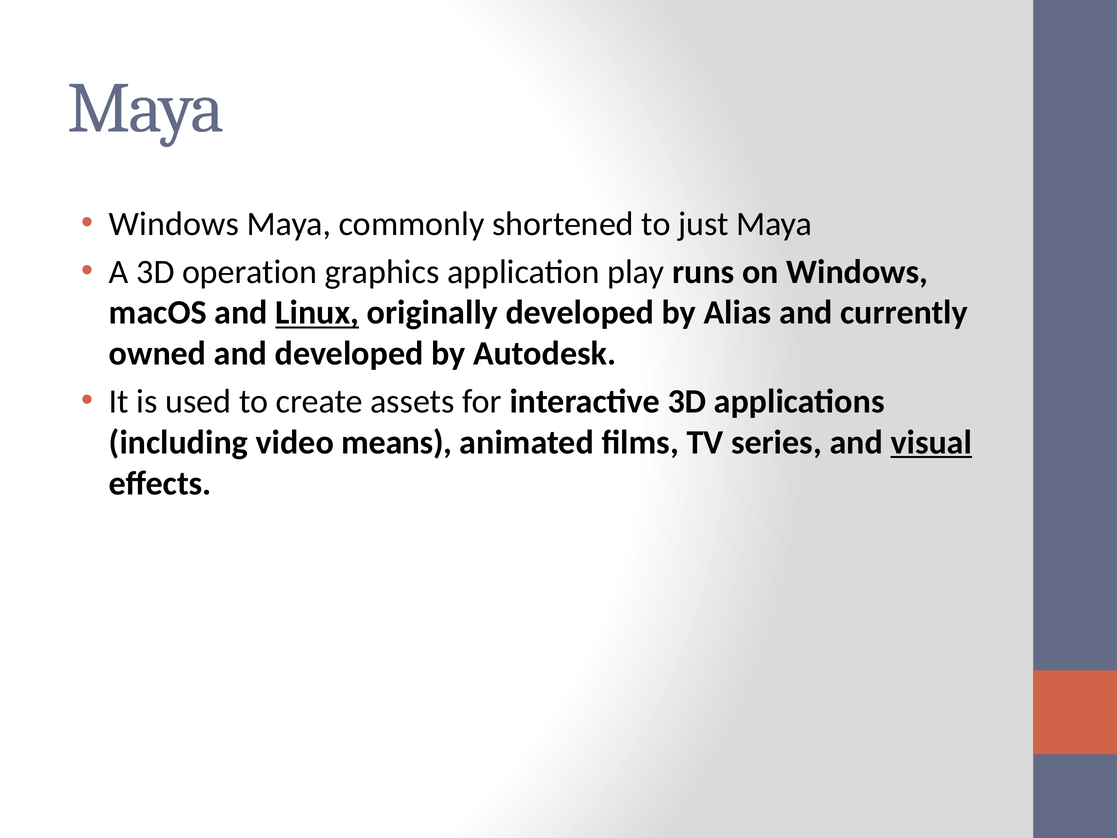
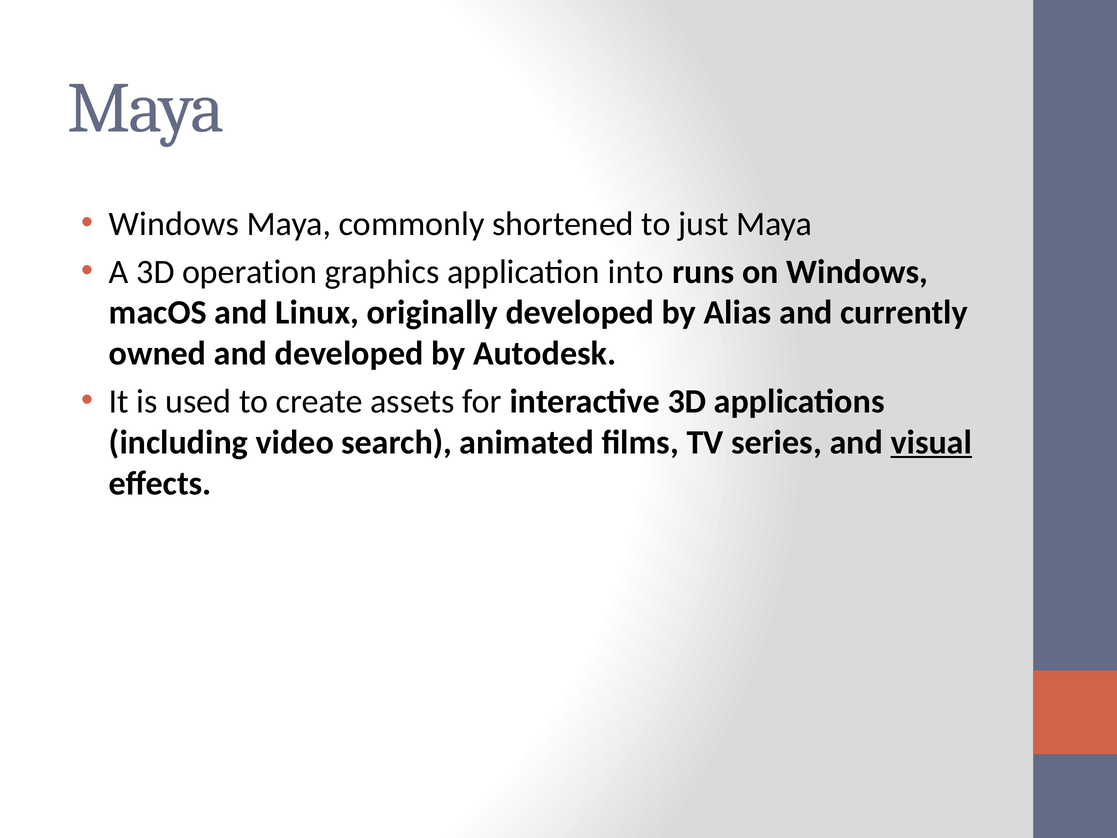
play: play -> into (636, 272)
Linux underline: present -> none (317, 313)
means: means -> search (397, 442)
